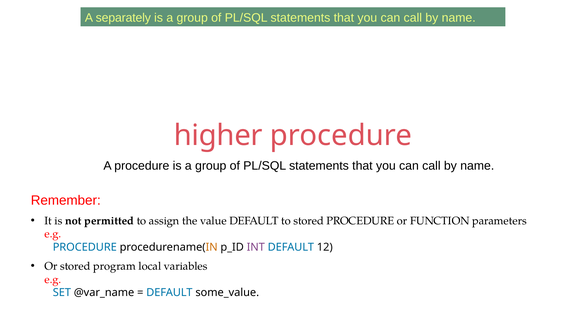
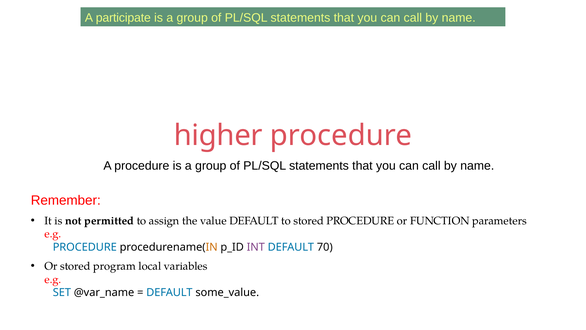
separately: separately -> participate (123, 18)
12: 12 -> 70 (325, 247)
